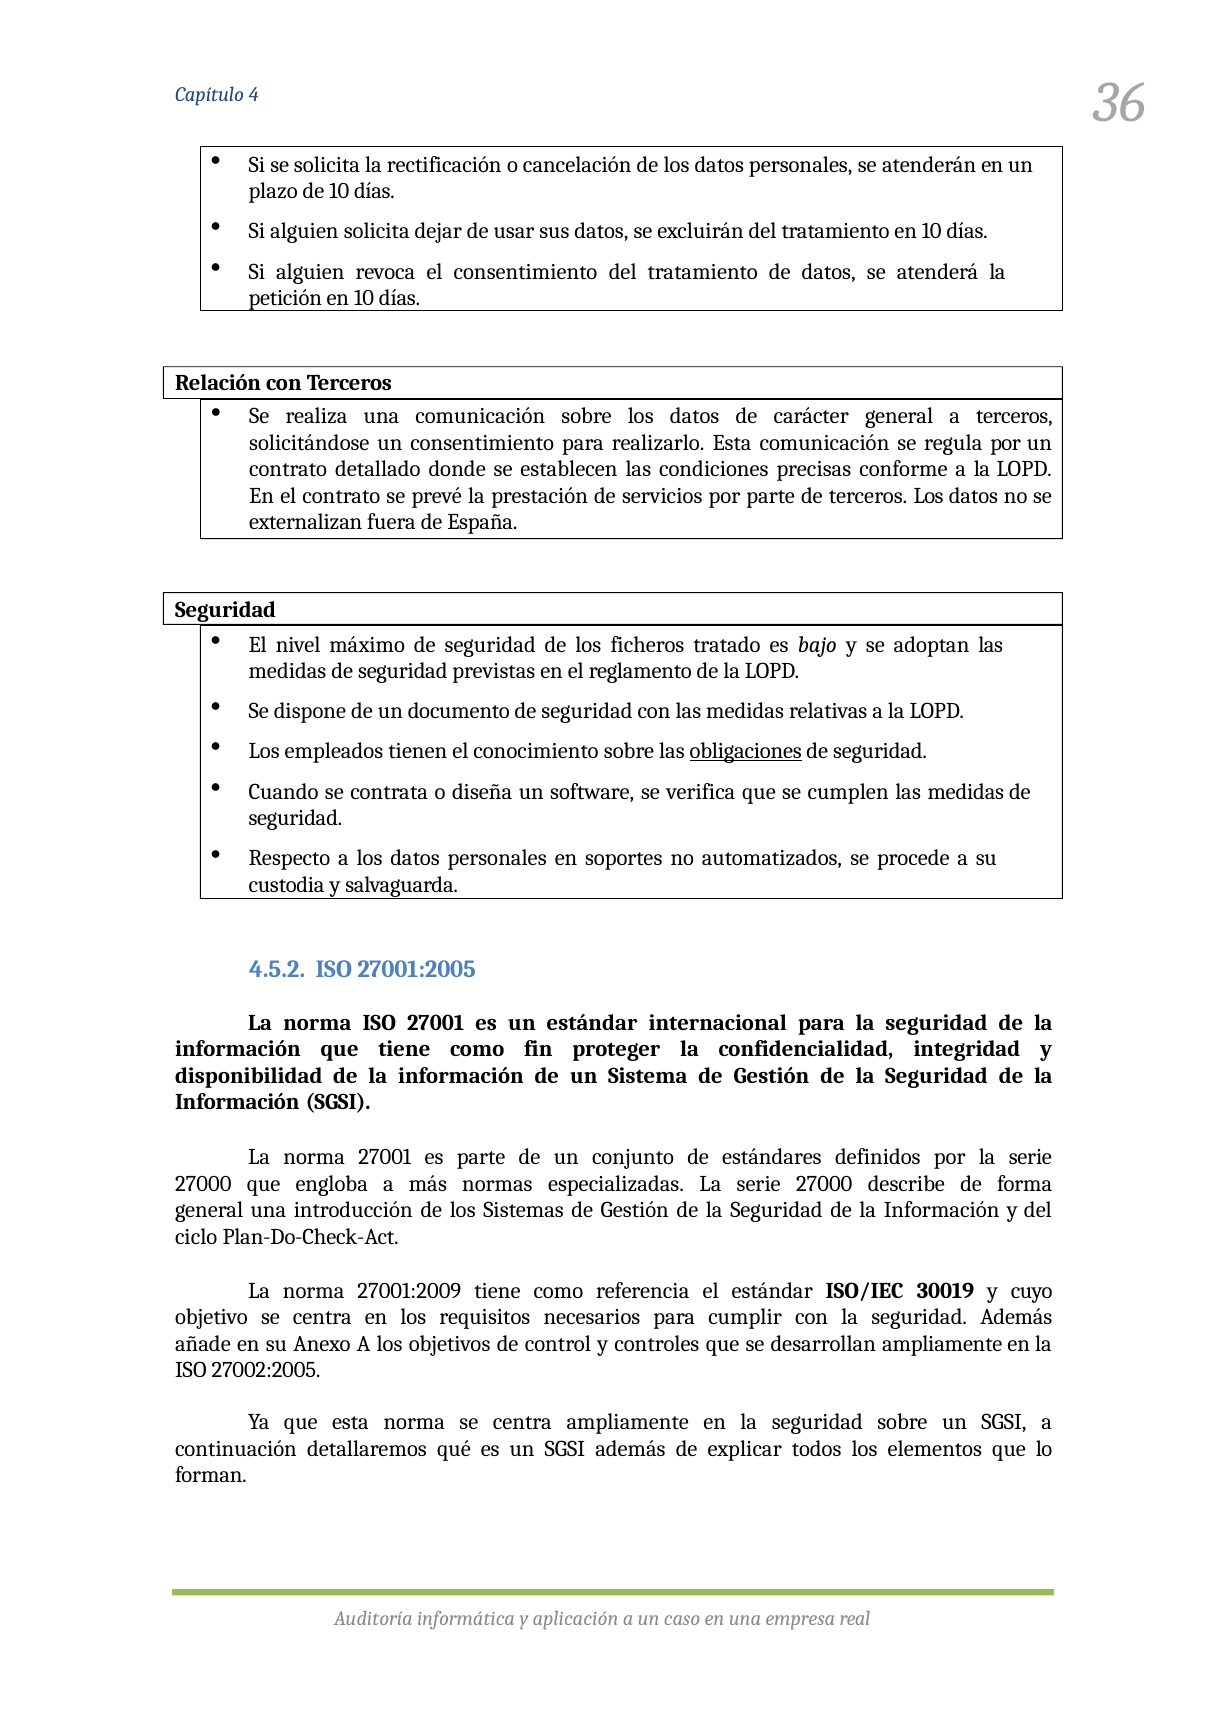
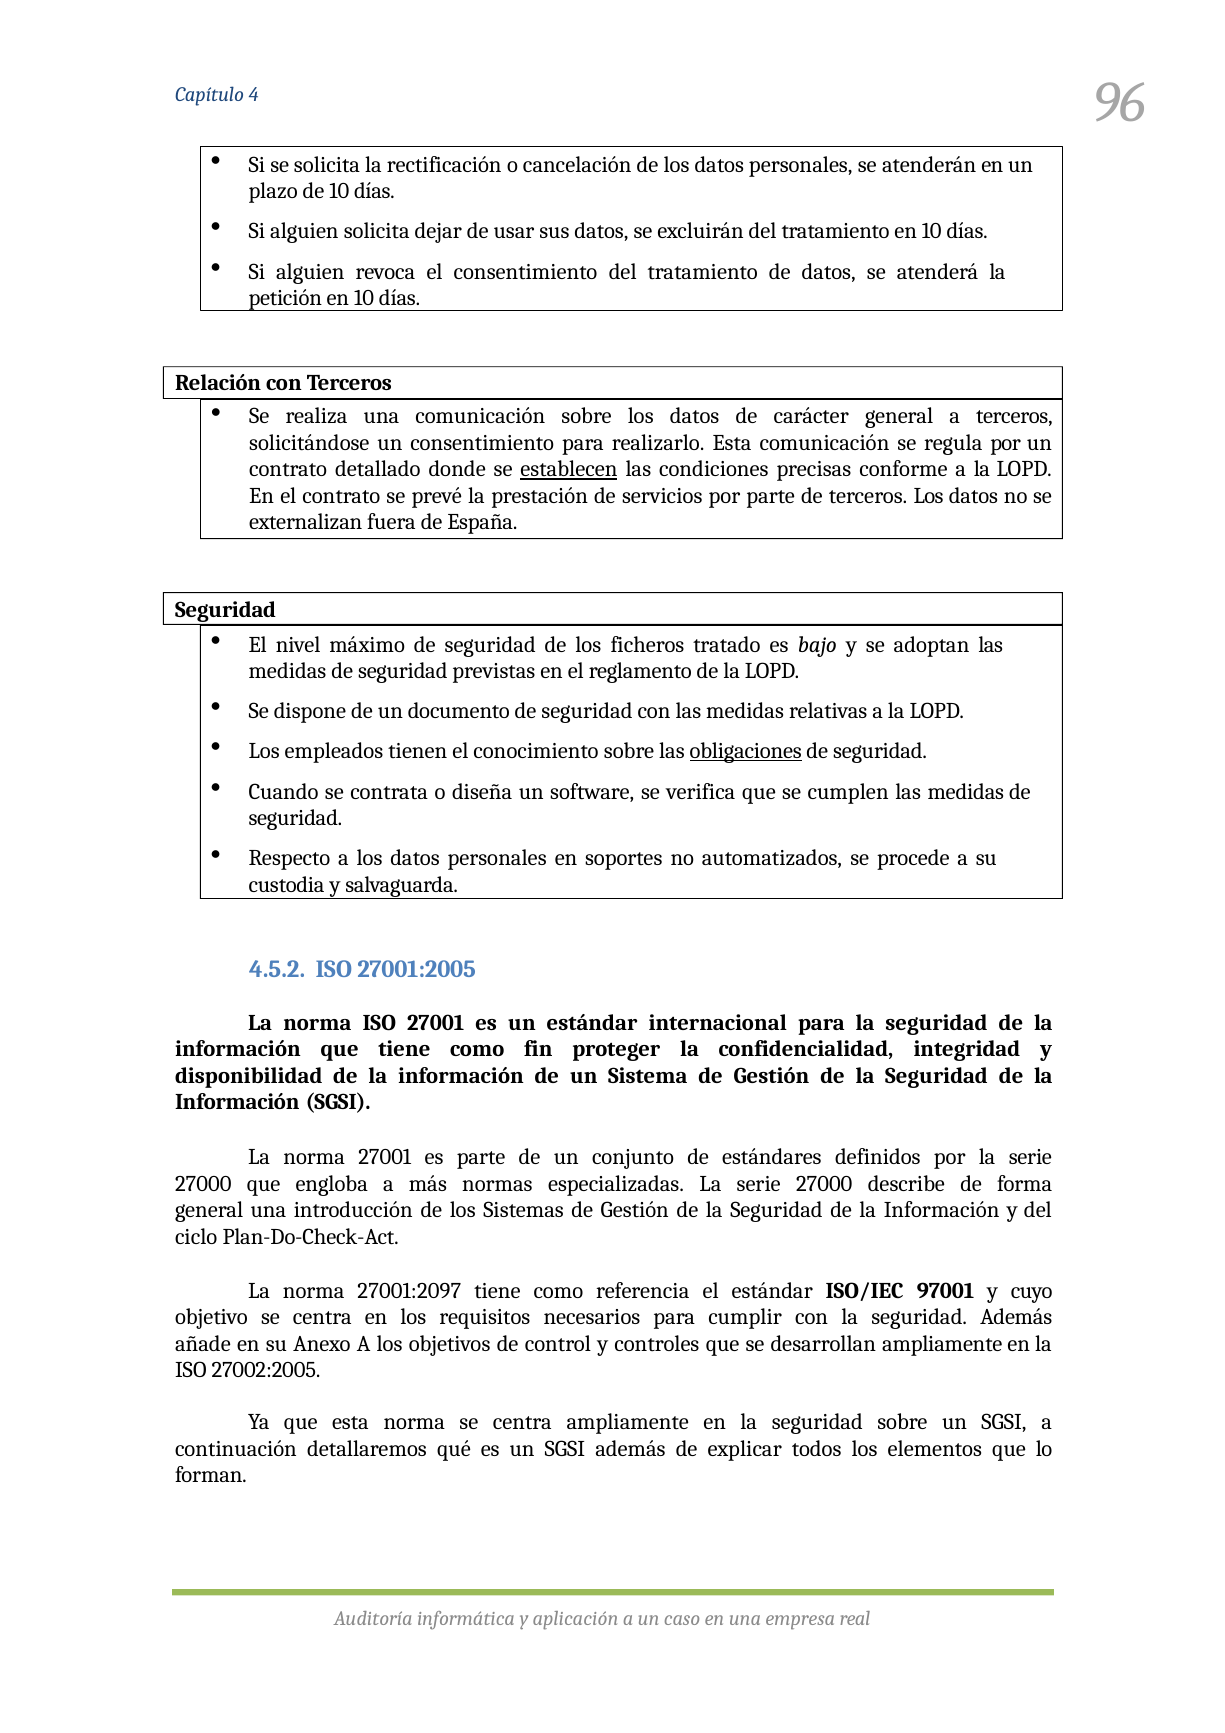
36: 36 -> 96 (1120, 102)
establecen underline: none -> present (569, 469)
27001:2009: 27001:2009 -> 27001:2097 (409, 1291)
30019: 30019 -> 97001 (946, 1291)
